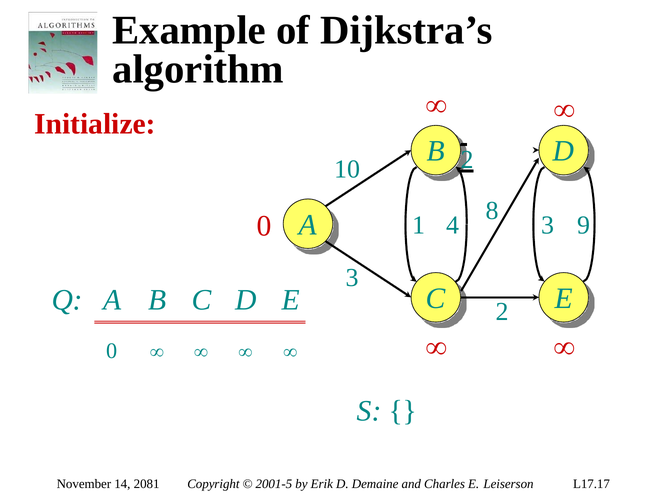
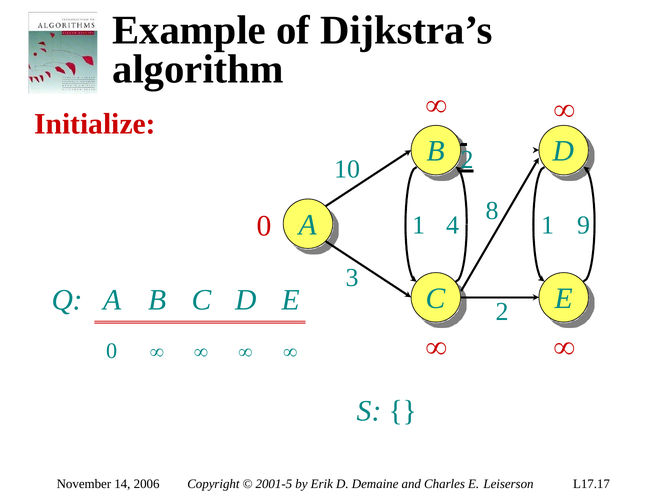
4 3: 3 -> 1 (548, 225)
2081: 2081 -> 2006 (147, 484)
